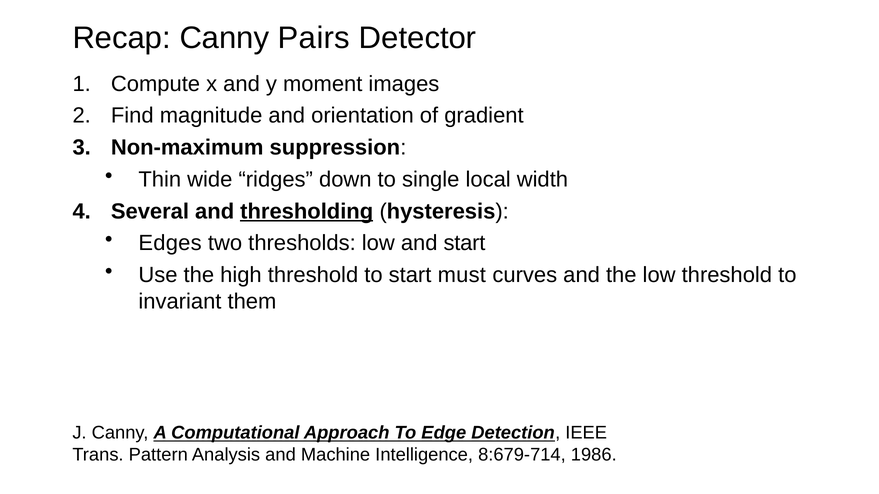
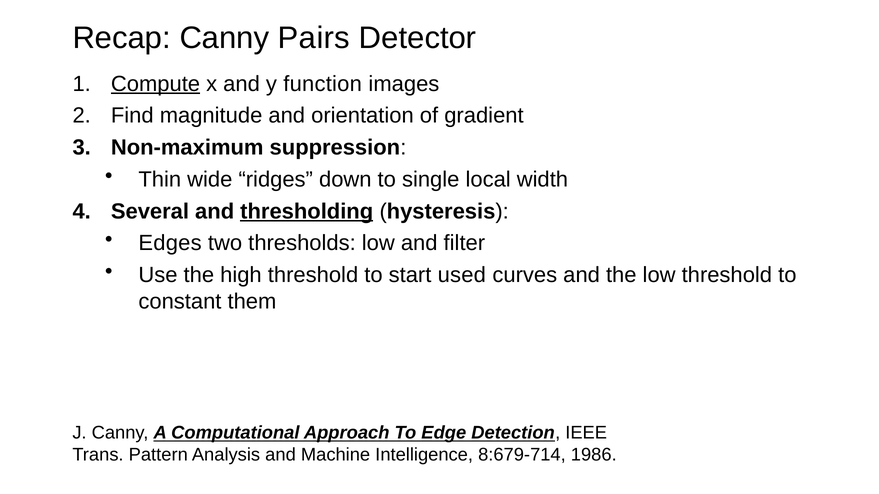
Compute underline: none -> present (156, 84)
moment: moment -> function (323, 84)
and start: start -> filter (464, 243)
must: must -> used (462, 275)
invariant: invariant -> constant (180, 302)
